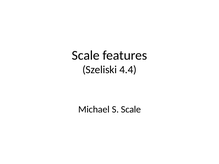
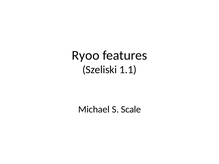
Scale: Scale -> Ryoo (86, 55)
4.4: 4.4 -> 1.1 (128, 70)
